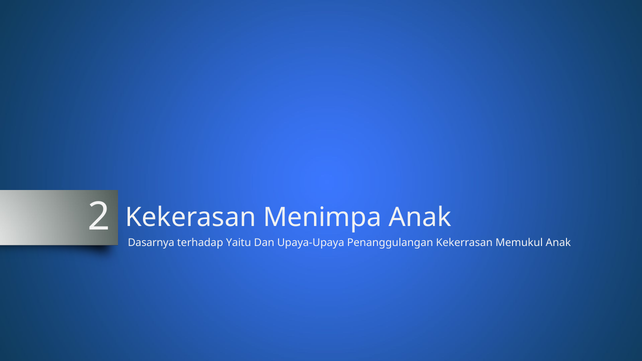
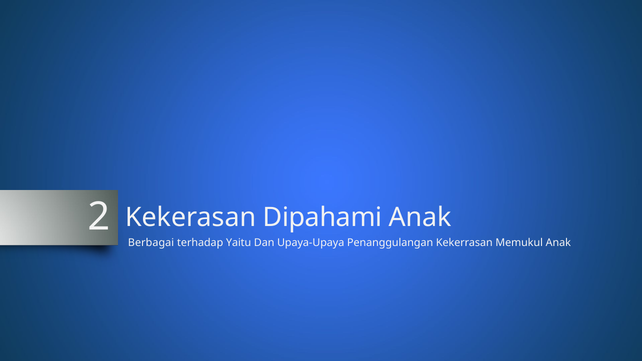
Menimpa: Menimpa -> Dipahami (323, 217)
Dasarnya: Dasarnya -> Berbagai (151, 243)
